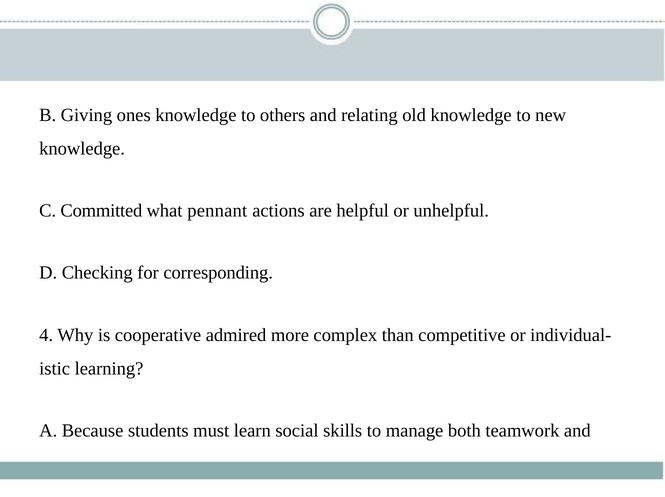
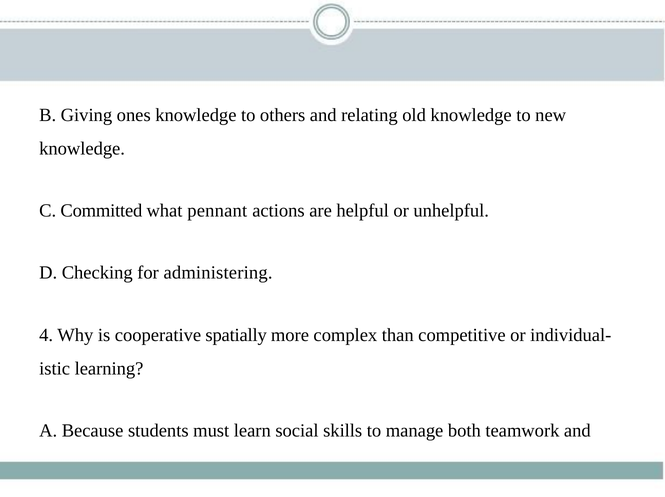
corresponding: corresponding -> administering (218, 273)
admired: admired -> spatially (236, 335)
